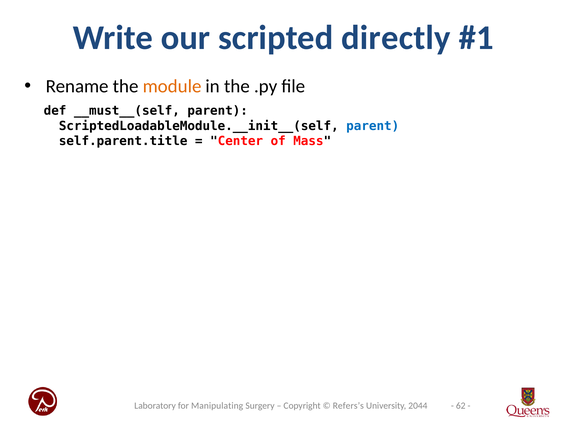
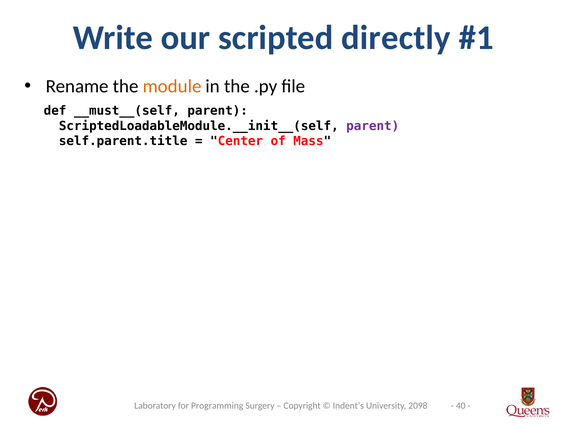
parent colour: blue -> purple (373, 126)
62: 62 -> 40 (461, 406)
Manipulating: Manipulating -> Programming (217, 406)
Refers’s: Refers’s -> Indent’s (348, 406)
2044: 2044 -> 2098 (418, 406)
